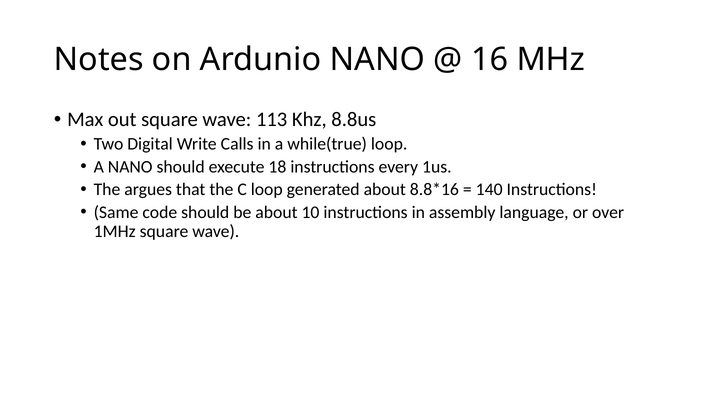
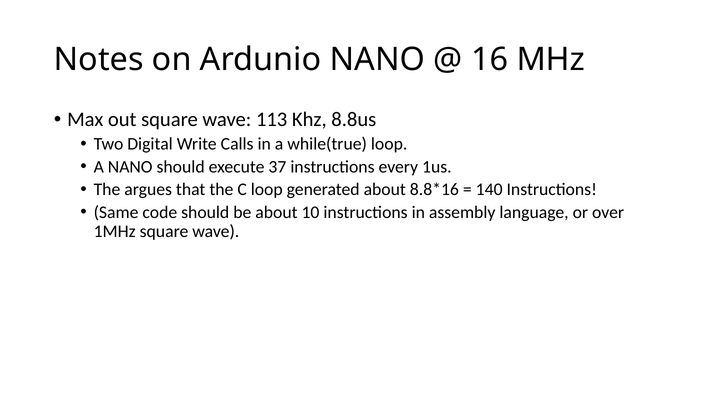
18: 18 -> 37 (277, 167)
